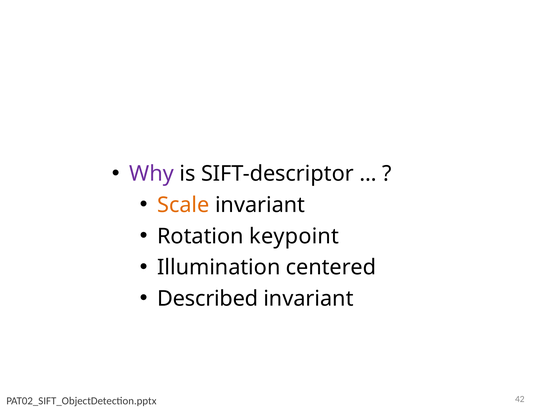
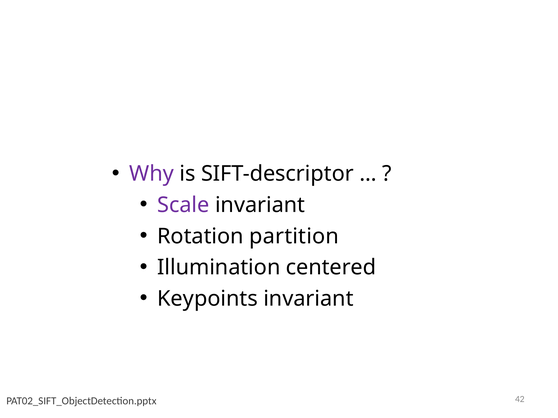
Scale colour: orange -> purple (183, 205)
keypoint: keypoint -> partition (294, 237)
Described: Described -> Keypoints (208, 299)
